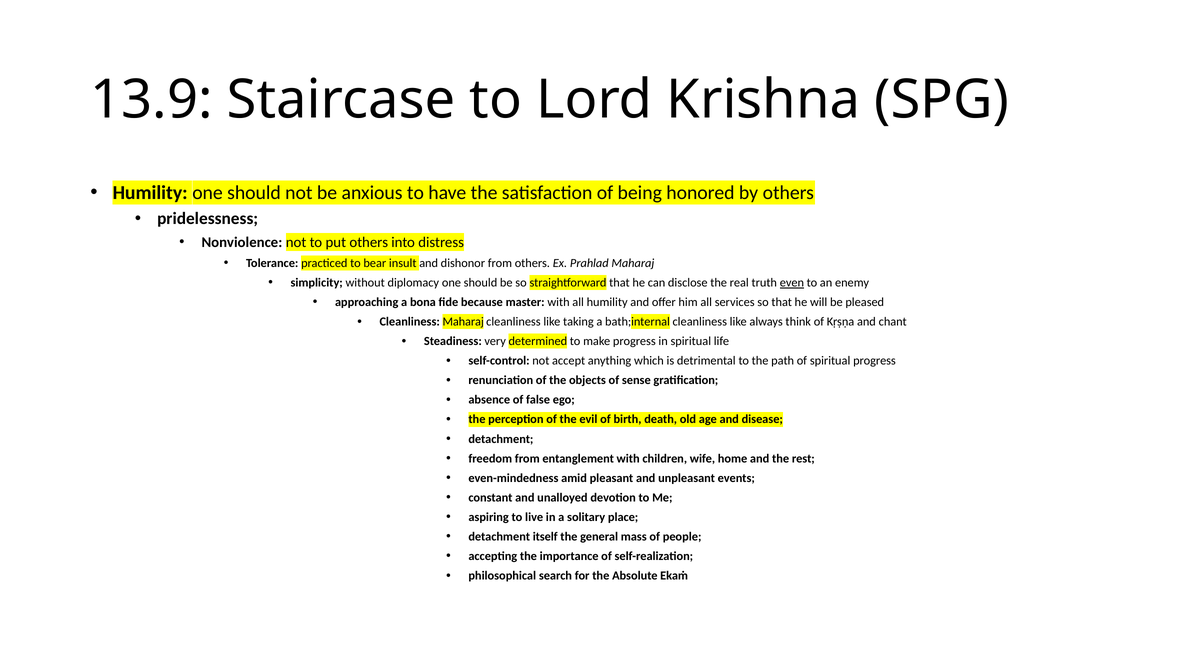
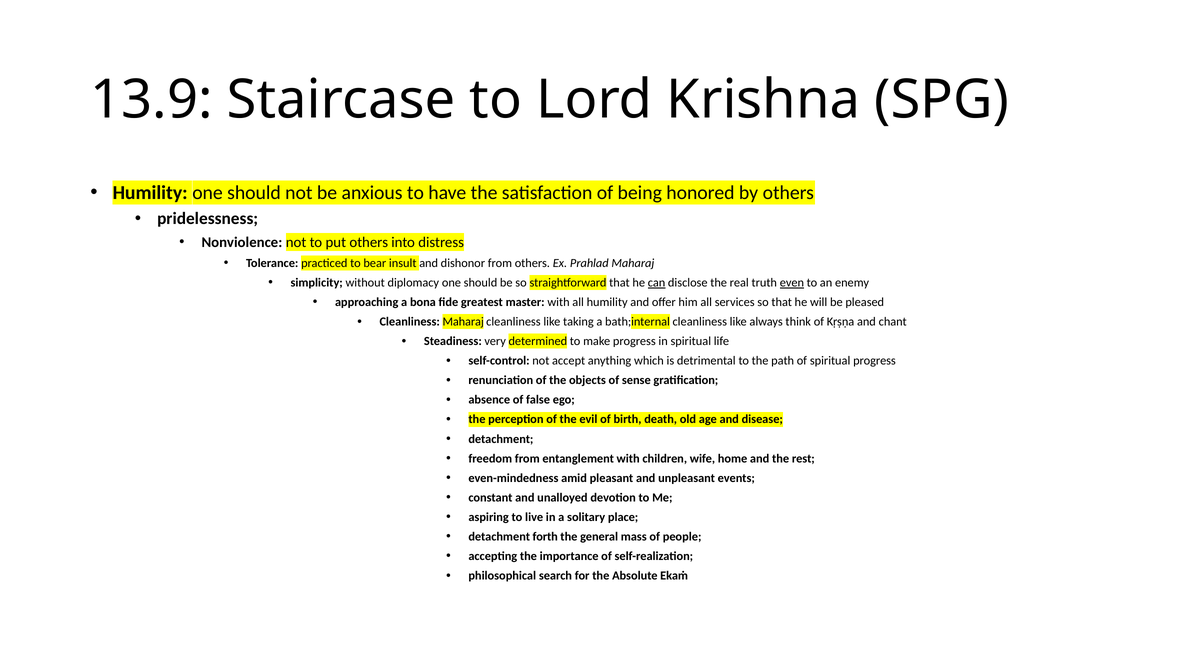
can underline: none -> present (657, 283)
because: because -> greatest (482, 302)
itself: itself -> forth (545, 537)
